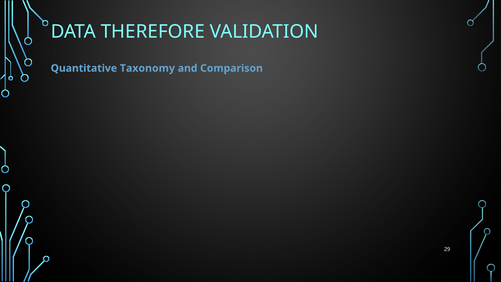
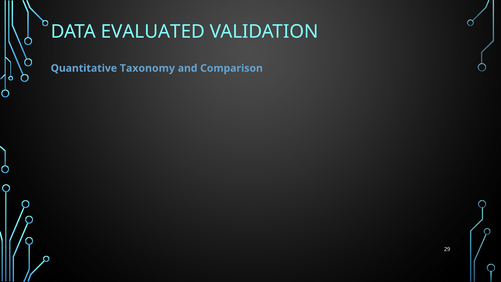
THEREFORE: THEREFORE -> EVALUATED (153, 31)
